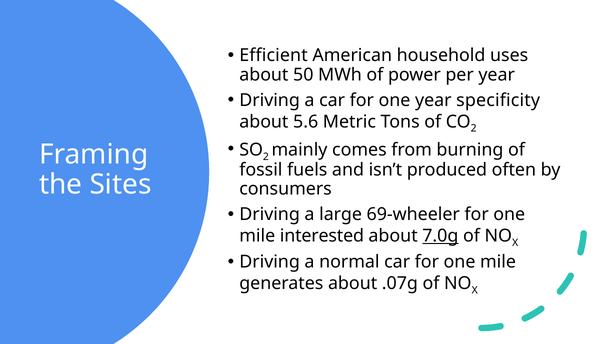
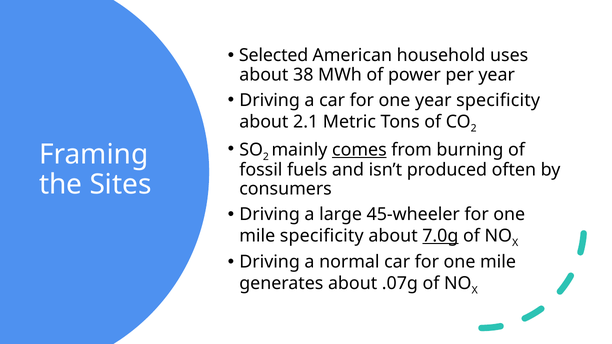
Efficient: Efficient -> Selected (274, 55)
50: 50 -> 38 (303, 75)
5.6: 5.6 -> 2.1 (306, 122)
comes underline: none -> present (359, 150)
69-wheeler: 69-wheeler -> 45-wheeler (413, 215)
mile interested: interested -> specificity (322, 236)
